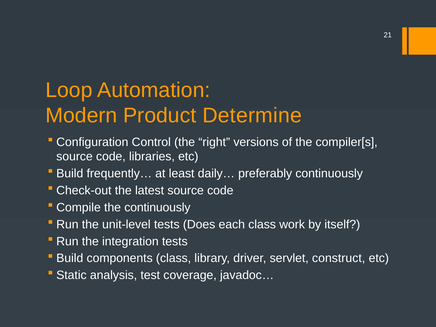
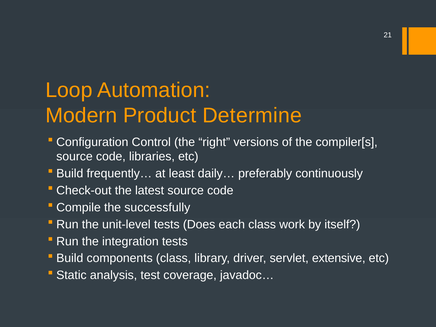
the continuously: continuously -> successfully (157, 207)
construct: construct -> extensive (339, 258)
